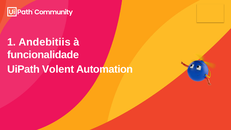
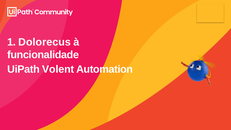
Andebitiis: Andebitiis -> Dolorecus (45, 42)
